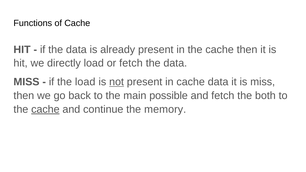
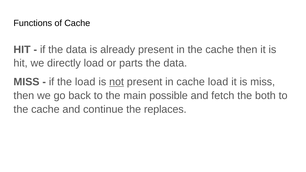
or fetch: fetch -> parts (131, 63)
cache data: data -> load (218, 82)
cache underline: present -> none (45, 109)
memory: memory -> replaces (165, 109)
